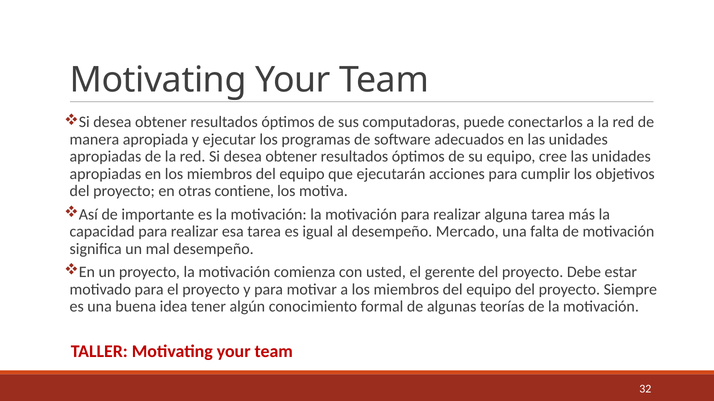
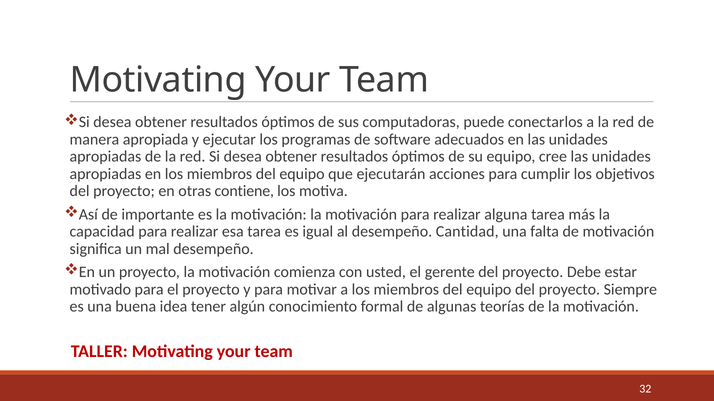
Mercado: Mercado -> Cantidad (467, 232)
